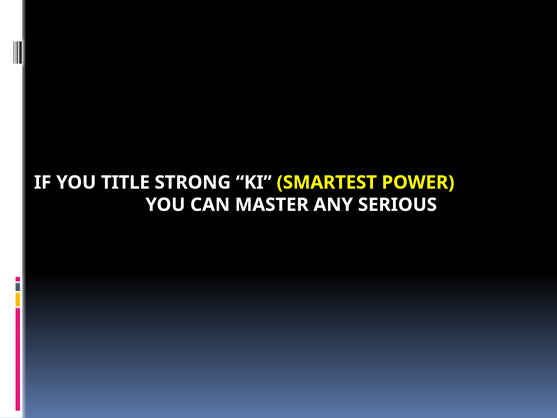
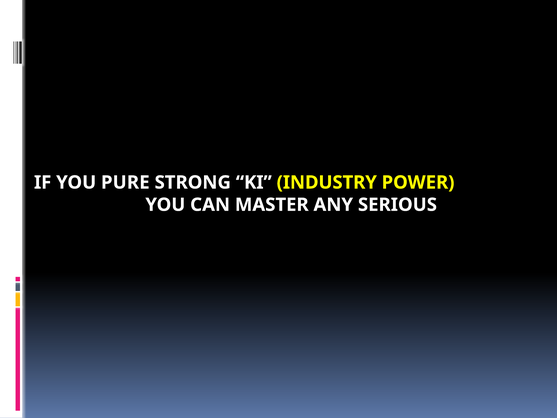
TITLE: TITLE -> PURE (125, 182)
SMARTEST: SMARTEST -> INDUSTRY (327, 182)
